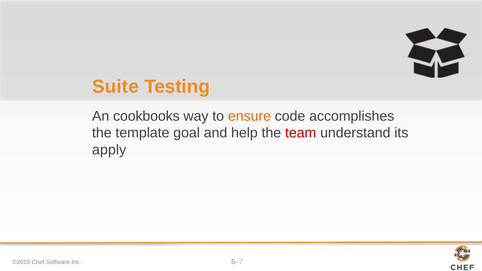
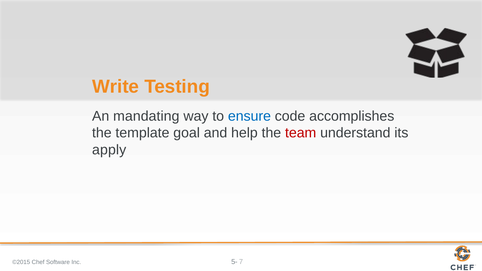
Suite: Suite -> Write (116, 87)
cookbooks: cookbooks -> mandating (146, 116)
ensure colour: orange -> blue (249, 116)
